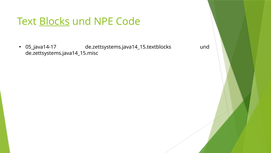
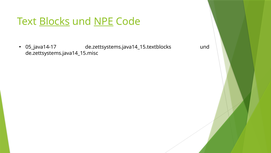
NPE underline: none -> present (104, 21)
